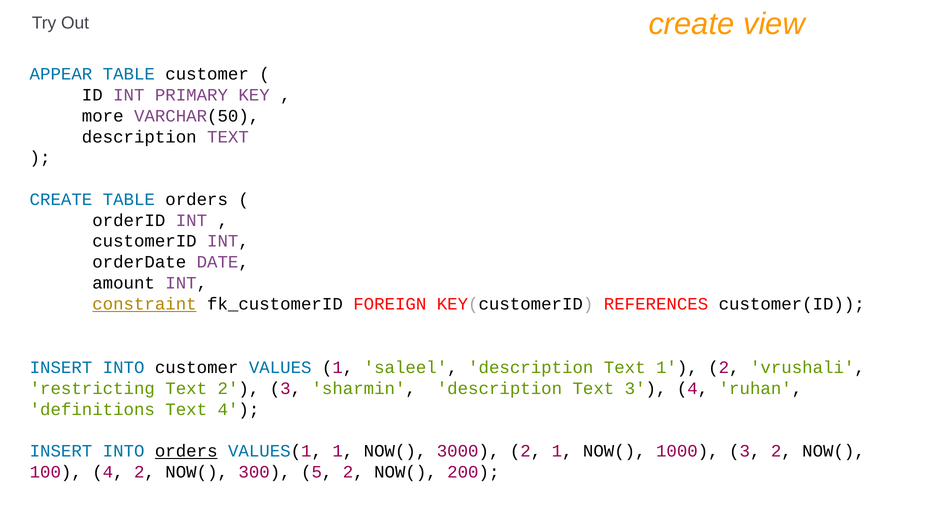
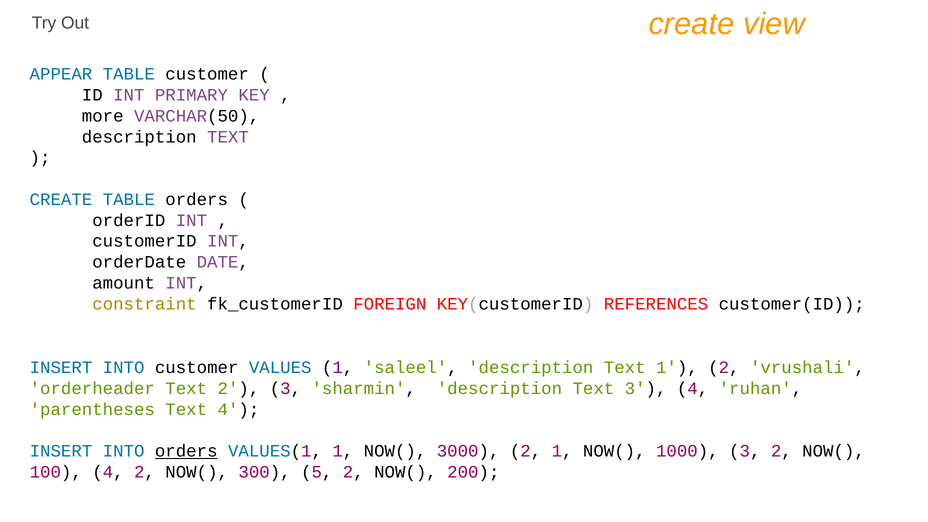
constraint underline: present -> none (144, 304)
restricting: restricting -> orderheader (92, 388)
definitions: definitions -> parentheses (92, 409)
